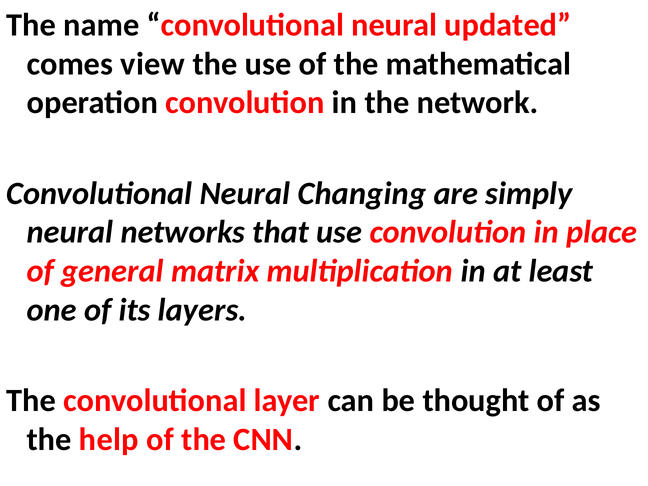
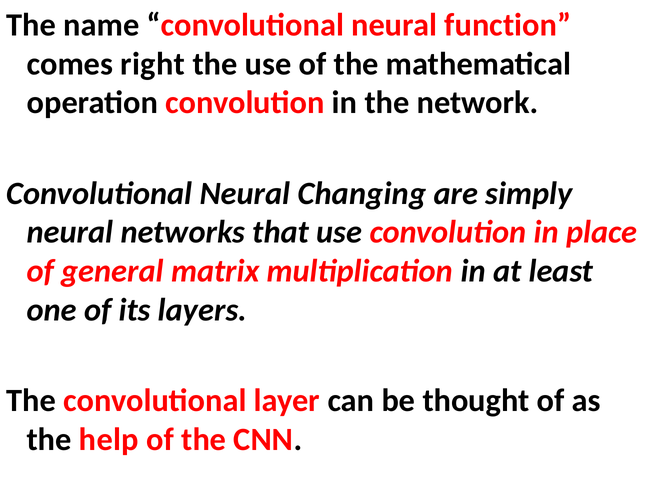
updated: updated -> function (508, 25)
view: view -> right (153, 64)
